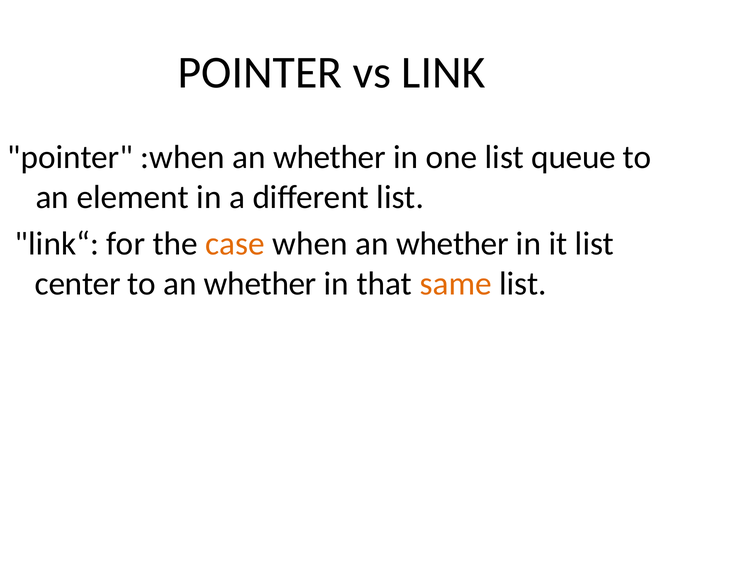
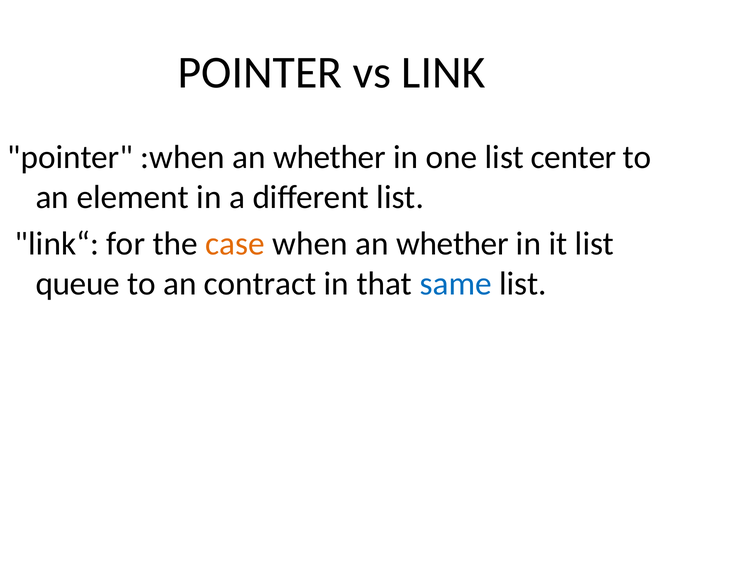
queue: queue -> center (574, 157)
center: center -> queue (78, 284)
to an whether: whether -> contract (260, 284)
same colour: orange -> blue (456, 284)
